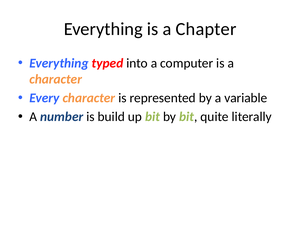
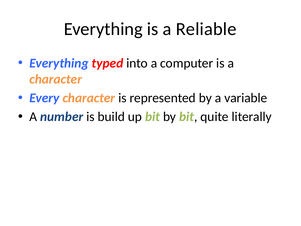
Chapter: Chapter -> Reliable (206, 29)
